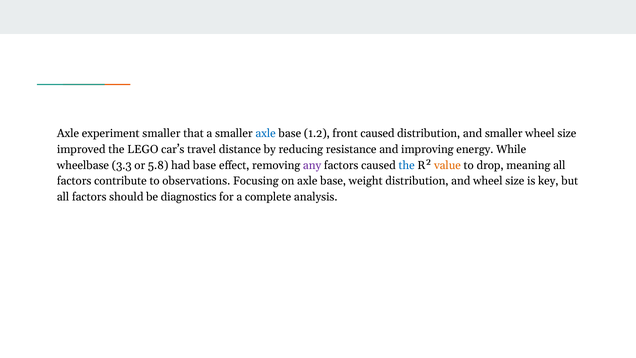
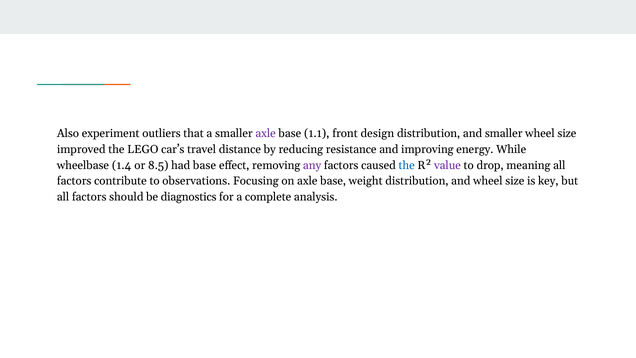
Axle: Axle -> Also (68, 133)
experiment smaller: smaller -> outliers (162, 133)
axle colour: blue -> purple (266, 133)
1.2: 1.2 -> 1.1 (317, 133)
front caused: caused -> design (377, 133)
3.3: 3.3 -> 1.4 (122, 165)
5.8: 5.8 -> 8.5 (158, 165)
value colour: orange -> purple (447, 165)
